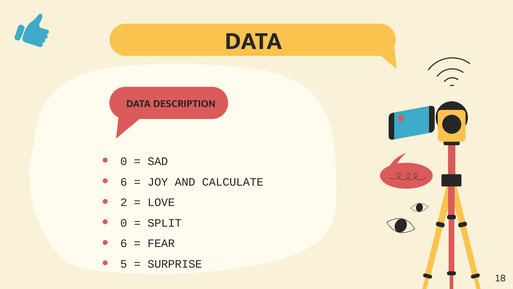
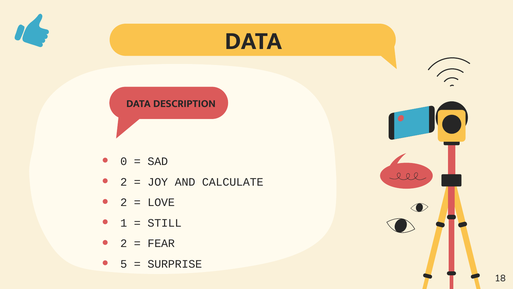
6: 6 -> 2 (124, 182)
0: 0 -> 1 (124, 223)
SPLIT: SPLIT -> STILL (165, 223)
6: 6 -> 2 (124, 243)
